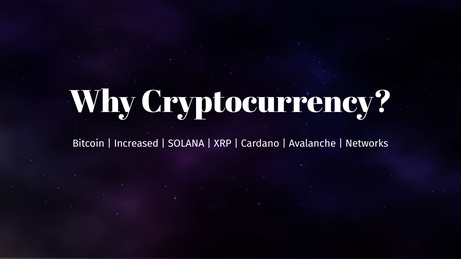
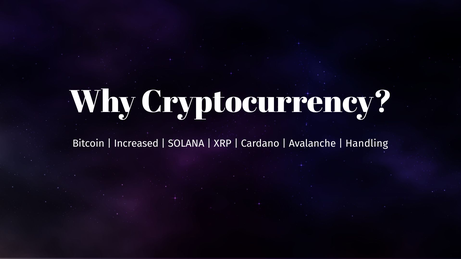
Networks: Networks -> Handling (367, 144)
